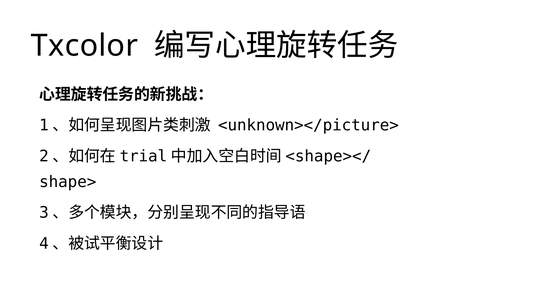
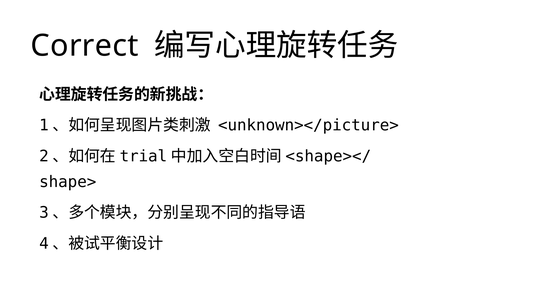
Txcolor: Txcolor -> Correct (85, 46)
